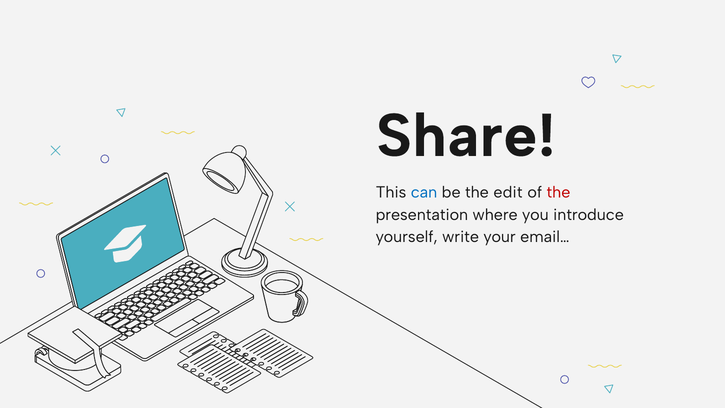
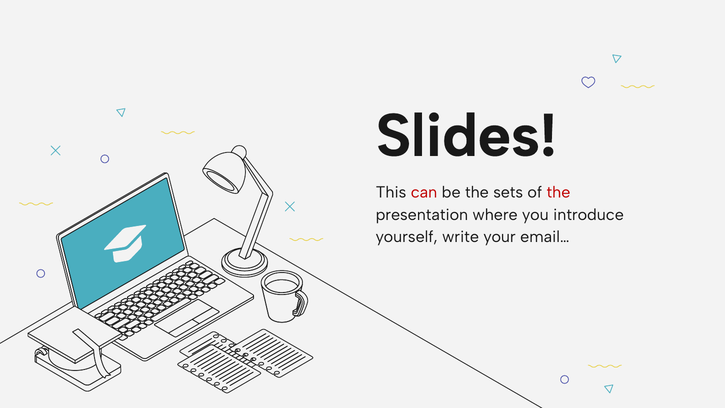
Share: Share -> Slides (466, 136)
can colour: blue -> red (424, 192)
edit: edit -> sets (508, 192)
